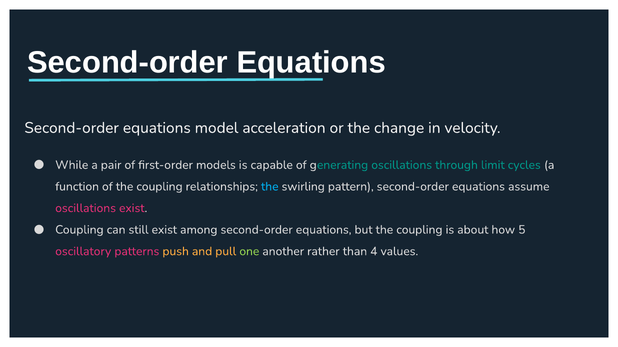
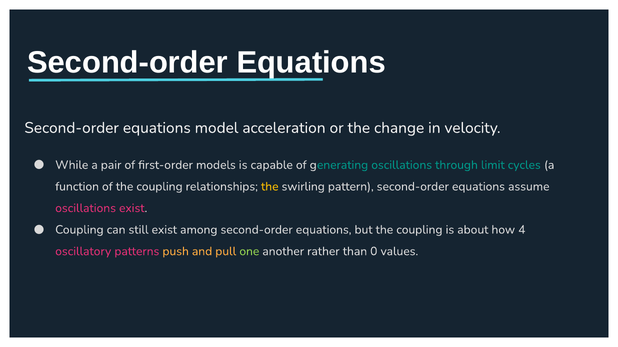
the colour: light blue -> yellow (270, 187)
5: 5 -> 4 (522, 230)
4: 4 -> 0 (374, 252)
